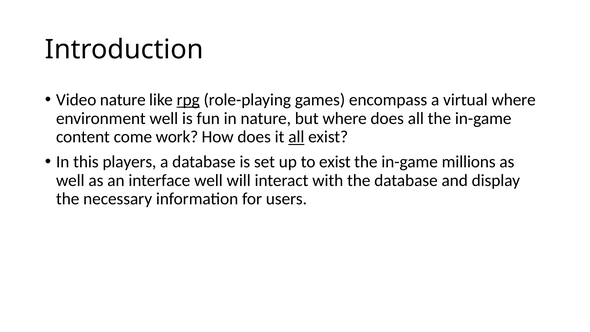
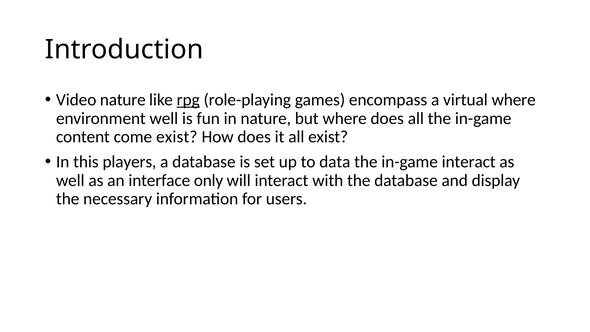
come work: work -> exist (177, 137)
all underline: present -> none (296, 137)
to exist: exist -> data (335, 162)
in-game millions: millions -> interact (469, 162)
interface well: well -> only (209, 180)
